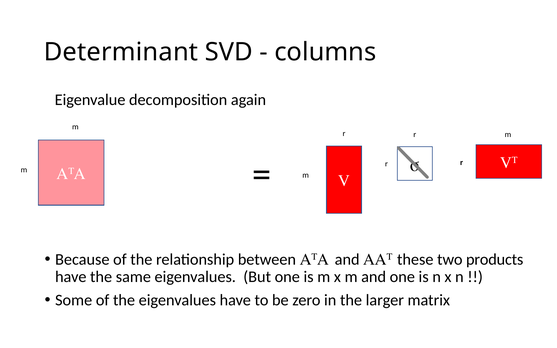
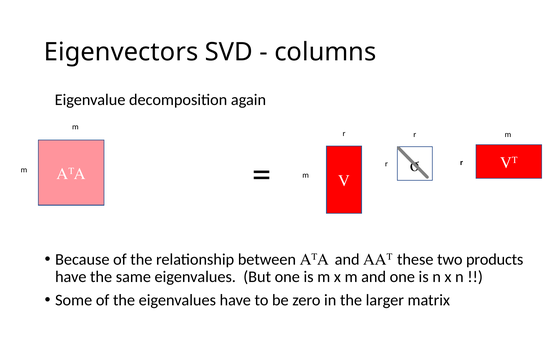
Determinant: Determinant -> Eigenvectors (121, 52)
